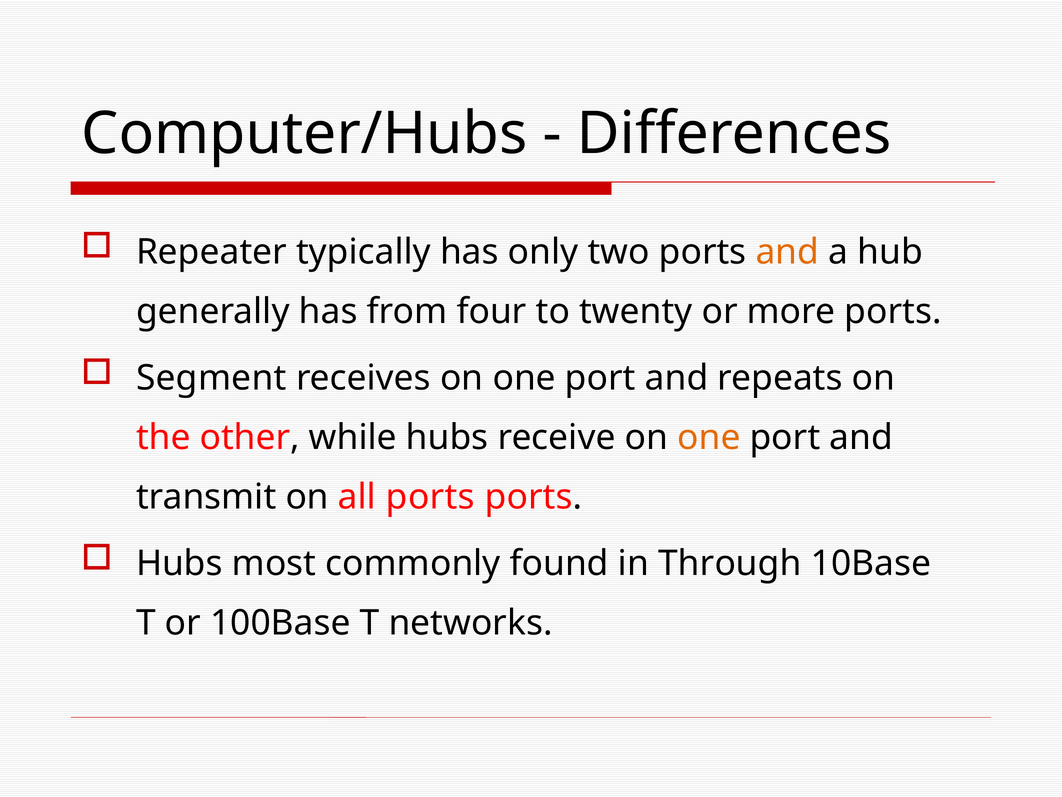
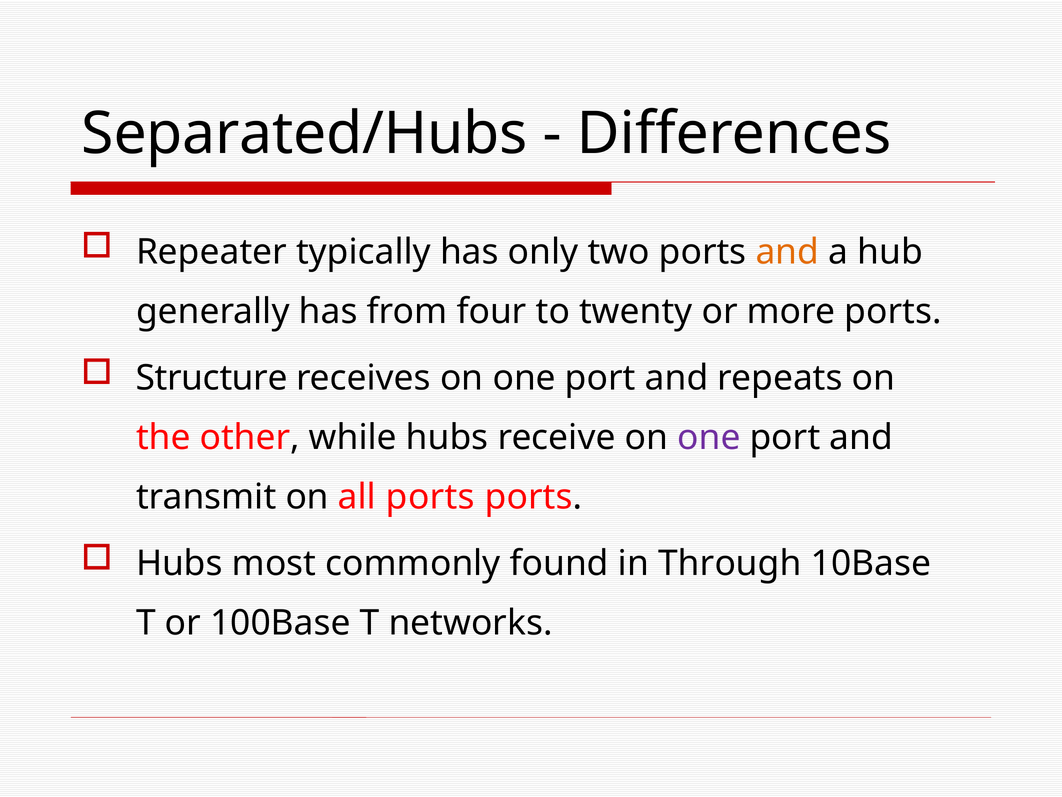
Computer/Hubs: Computer/Hubs -> Separated/Hubs (304, 134)
Segment: Segment -> Structure (212, 378)
one colour: orange -> purple (709, 437)
